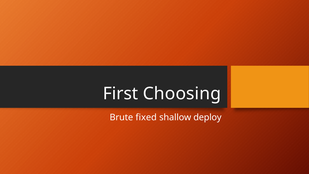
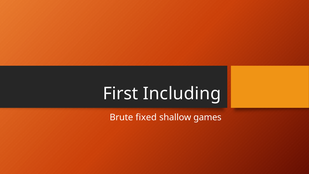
Choosing: Choosing -> Including (182, 93)
deploy: deploy -> games (207, 117)
